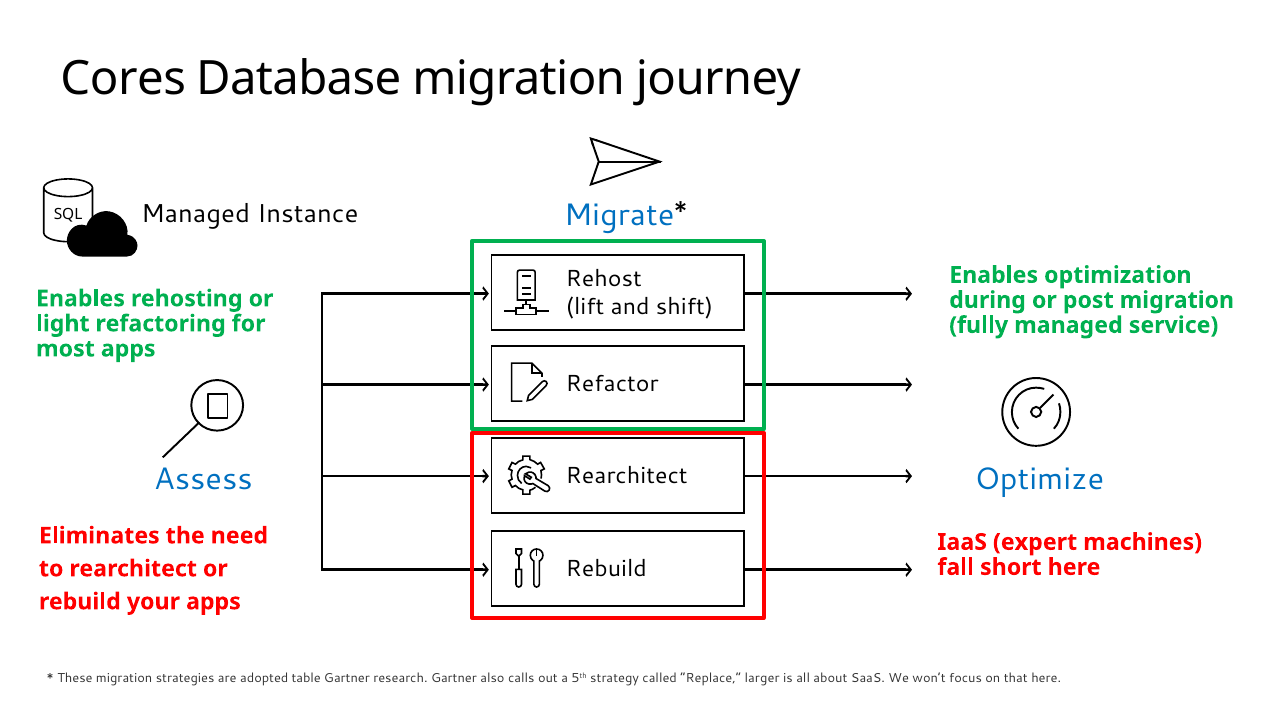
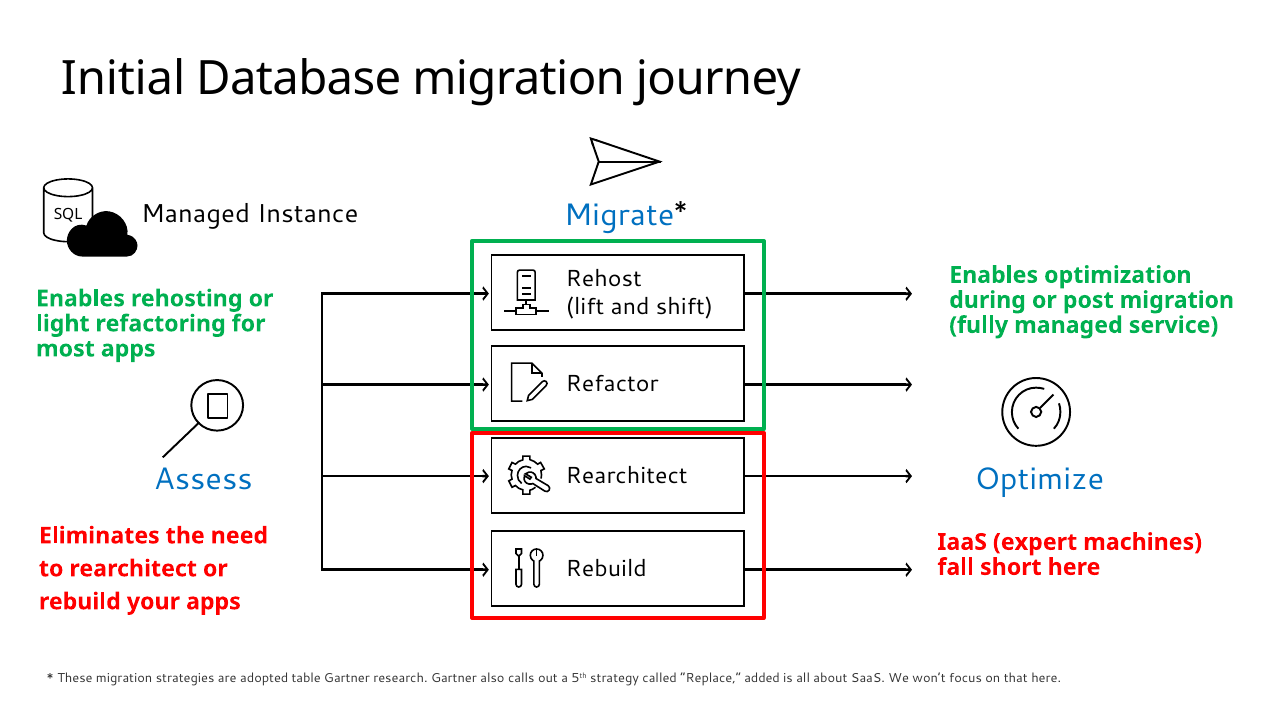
Cores: Cores -> Initial (123, 79)
larger: larger -> added (762, 678)
